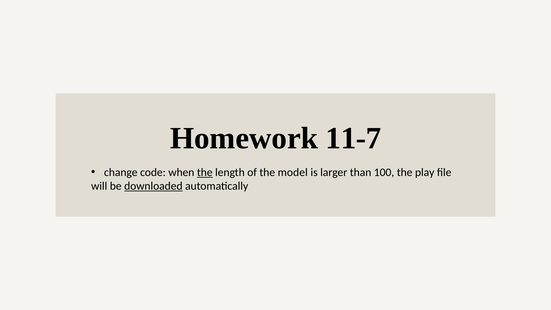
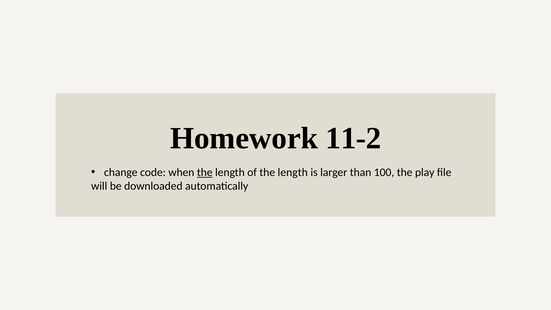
11-7: 11-7 -> 11-2 (353, 138)
of the model: model -> length (293, 172)
downloaded underline: present -> none (153, 186)
